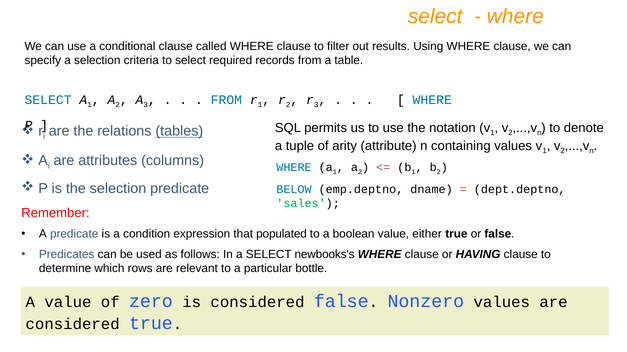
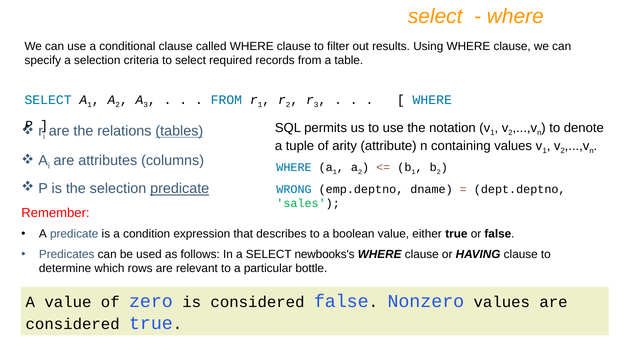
predicate underline: none -> present (180, 189)
BELOW: BELOW -> WRONG (294, 190)
populated: populated -> describes (281, 234)
